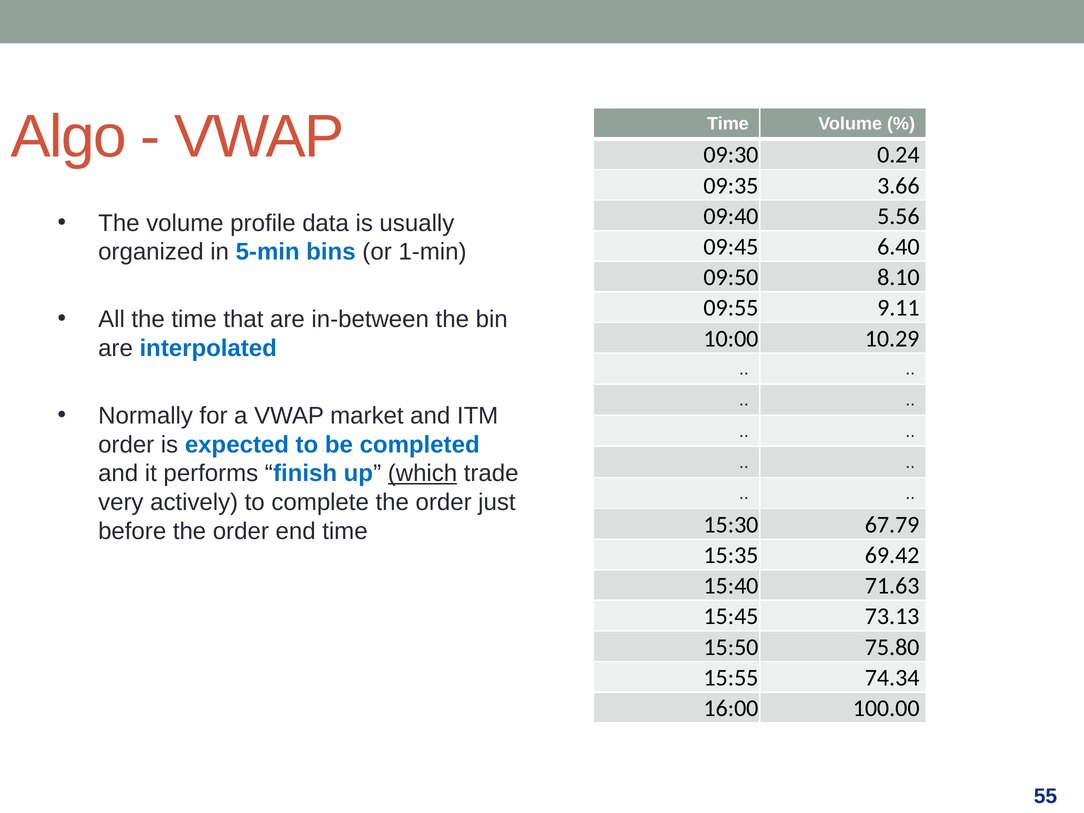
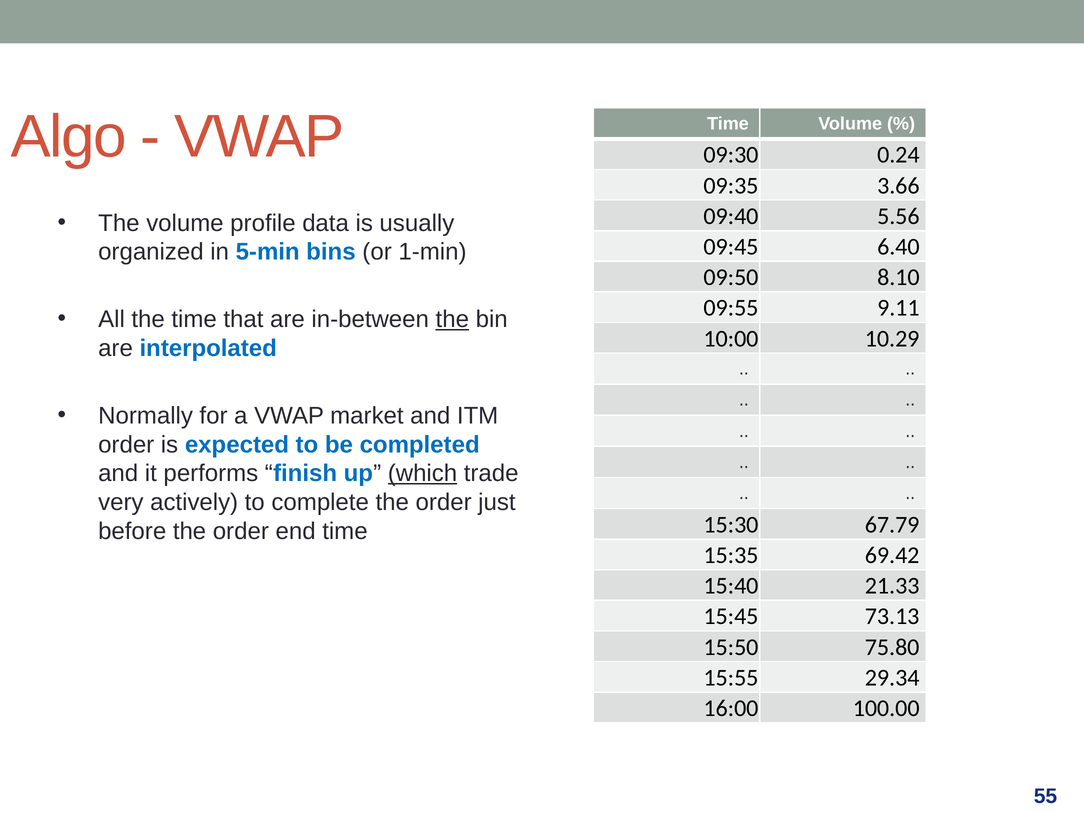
the underline: none -> present (452, 319)
71.63: 71.63 -> 21.33 (892, 586)
74.34: 74.34 -> 29.34 (892, 678)
